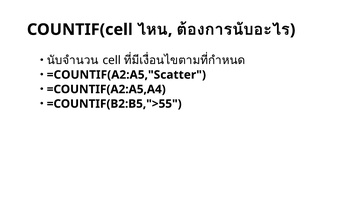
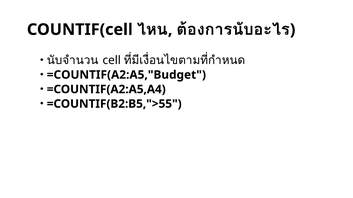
=COUNTIF(A2:A5,"Scatter: =COUNTIF(A2:A5,"Scatter -> =COUNTIF(A2:A5,"Budget (126, 75)
